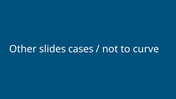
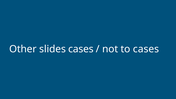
to curve: curve -> cases (146, 49)
